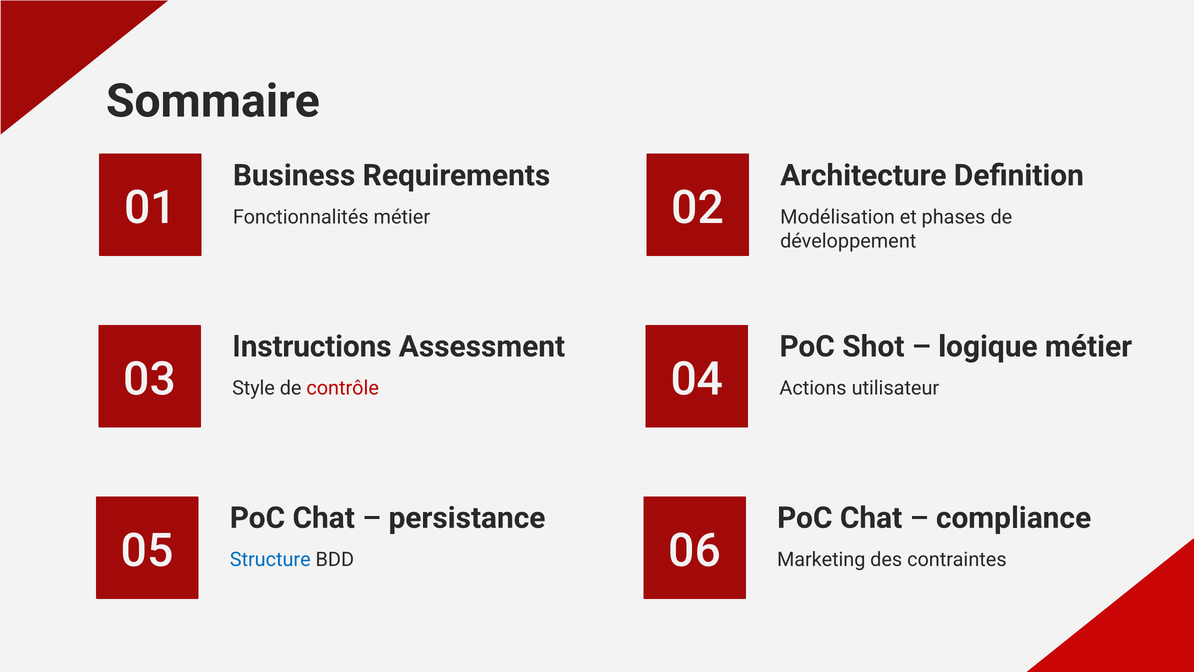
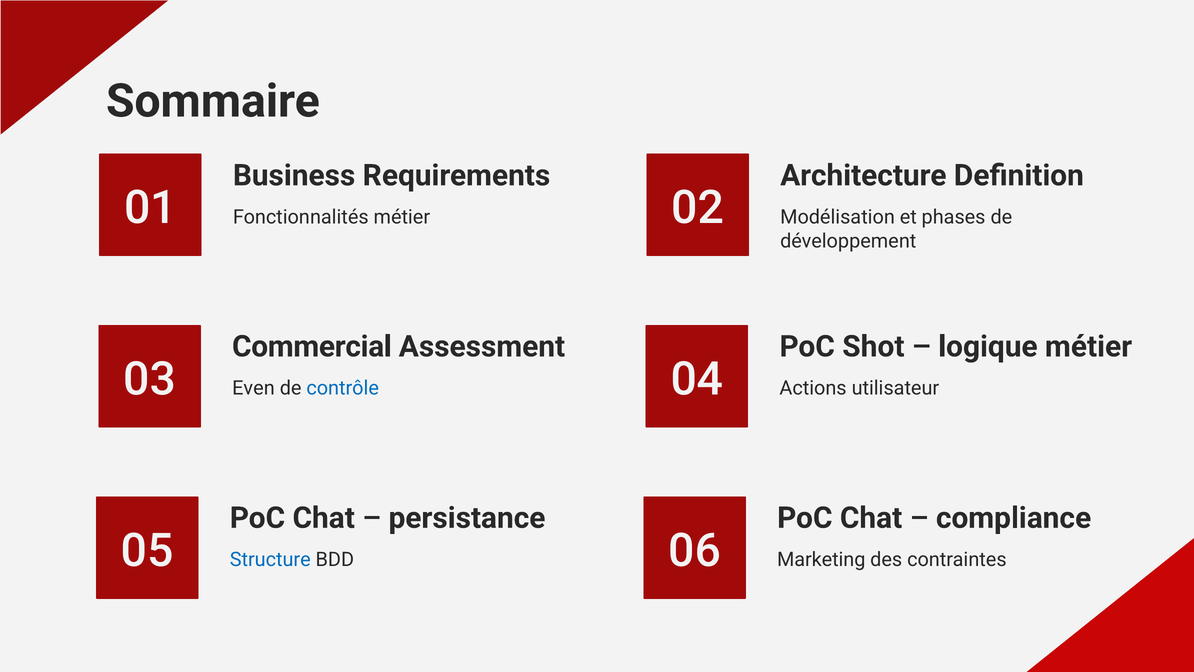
Instructions: Instructions -> Commercial (312, 346)
Style: Style -> Even (253, 388)
contrôle colour: red -> blue (343, 388)
